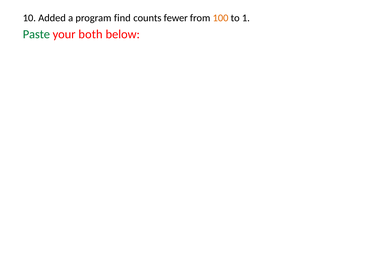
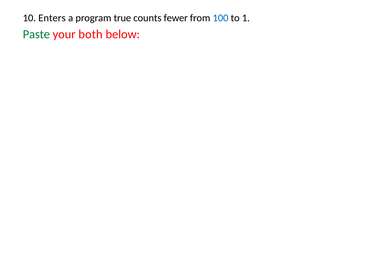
Added: Added -> Enters (52, 18)
find: find -> true (122, 18)
100 colour: orange -> blue (221, 18)
